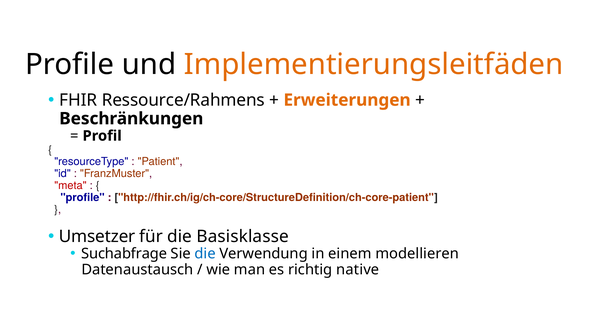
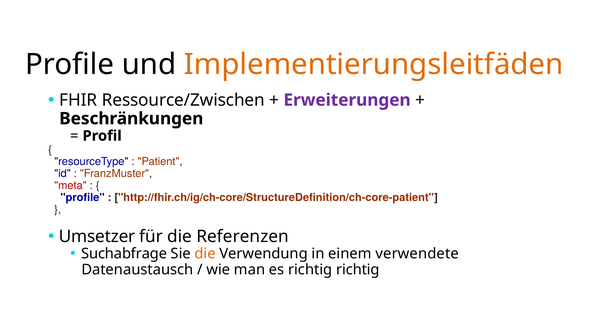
Ressource/Rahmens: Ressource/Rahmens -> Ressource/Zwischen (183, 100)
Erweiterungen colour: orange -> purple (347, 100)
Basisklasse: Basisklasse -> Referenzen (243, 237)
die colour: blue -> orange (205, 254)
modellieren: modellieren -> verwendete (417, 254)
richtig native: native -> richtig (358, 270)
